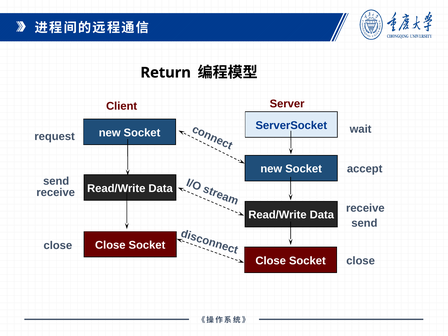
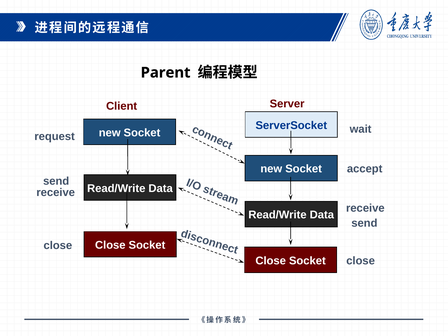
Return: Return -> Parent (166, 73)
